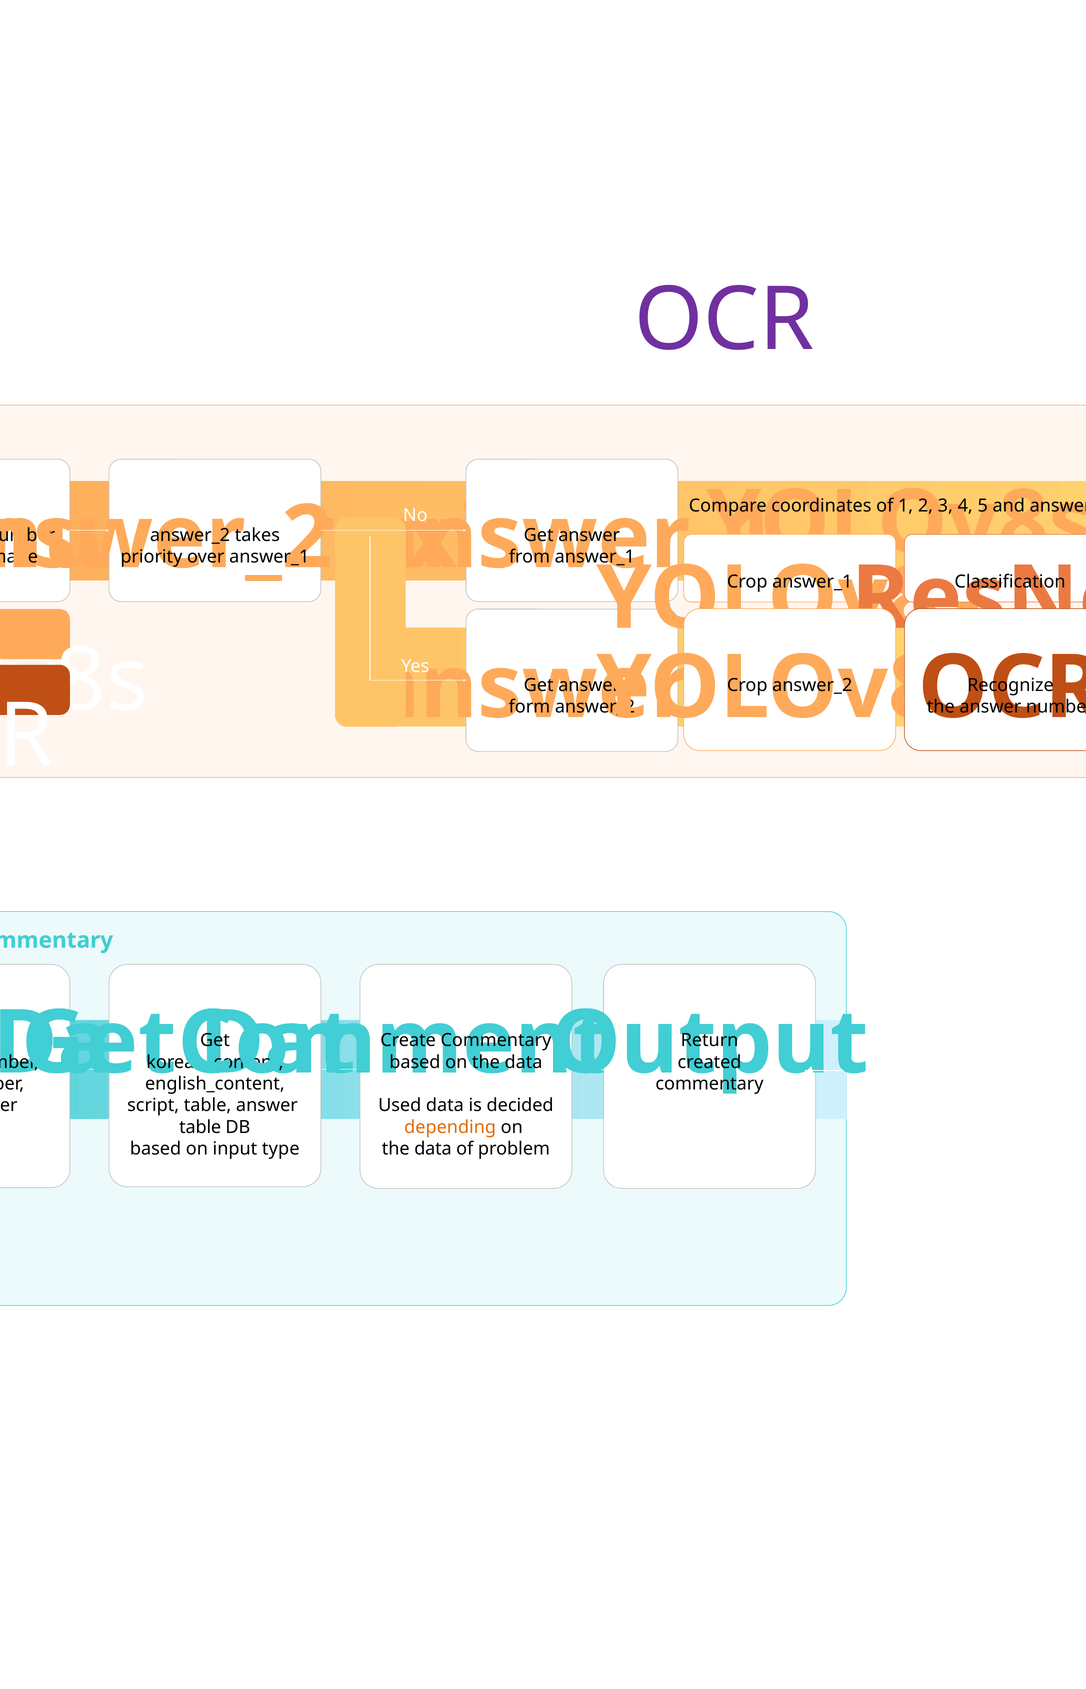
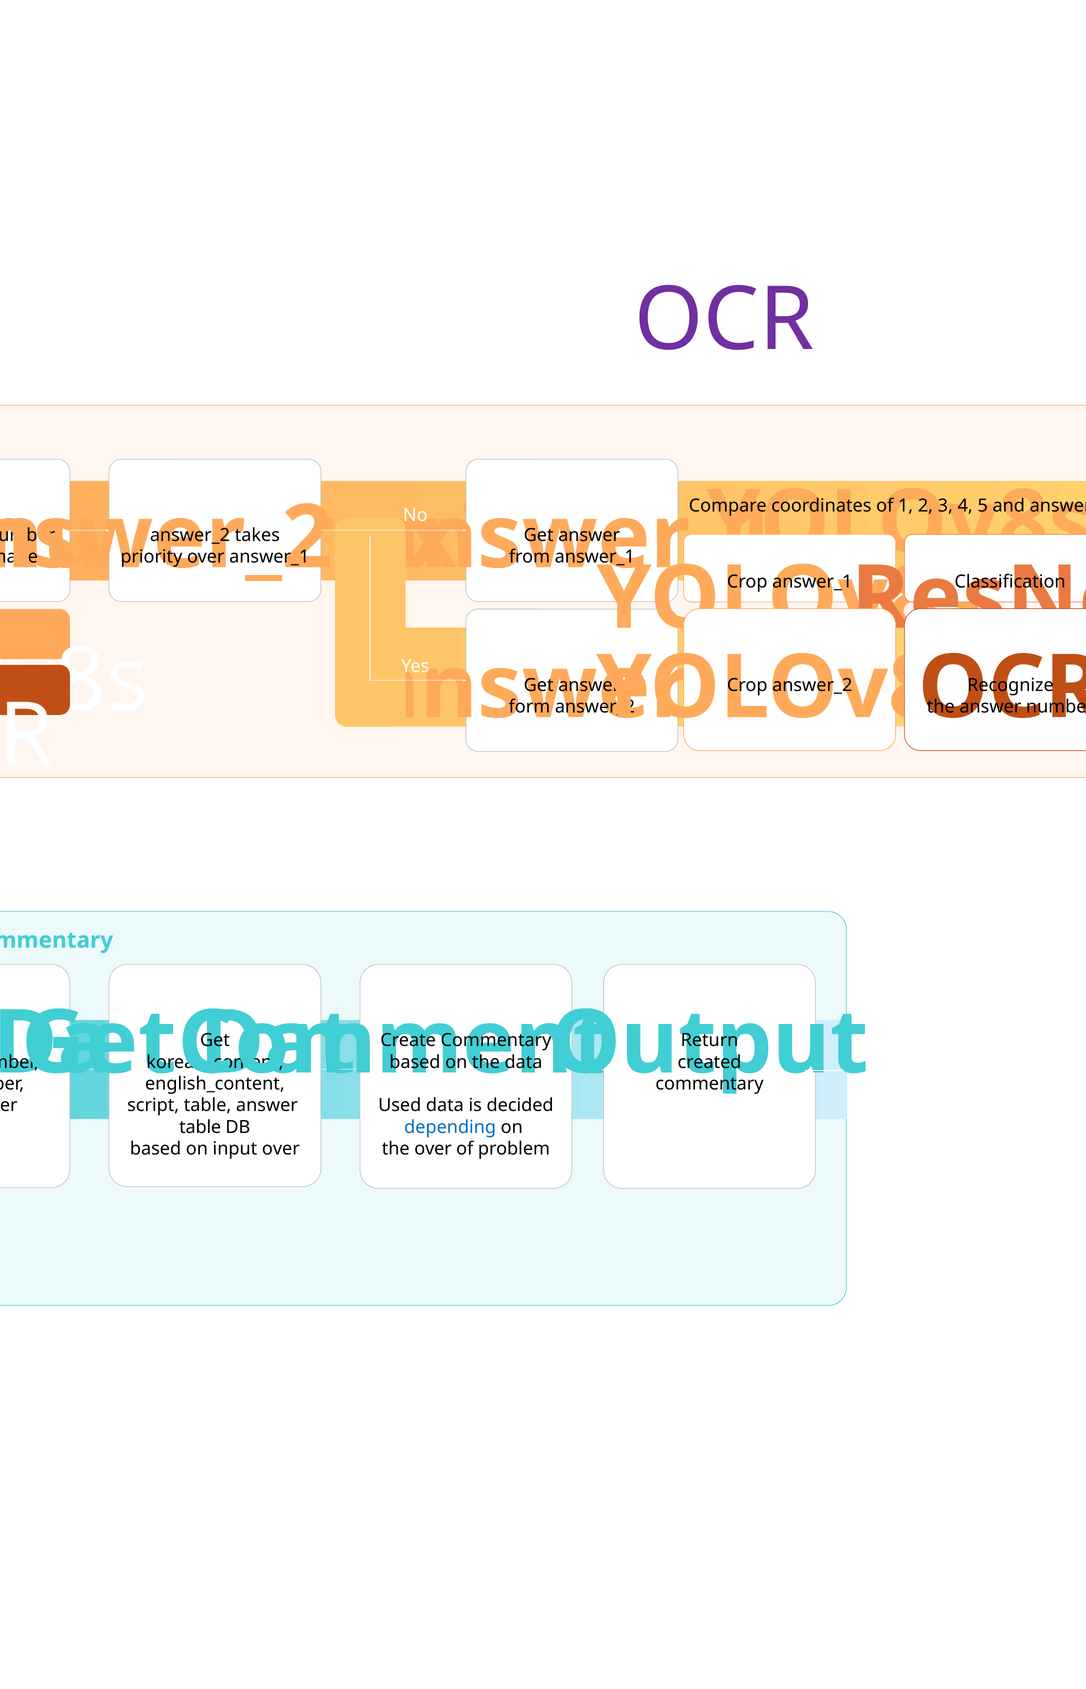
depending colour: orange -> blue (450, 1127)
input type: type -> over (281, 1149)
data: data -> over (433, 1149)
